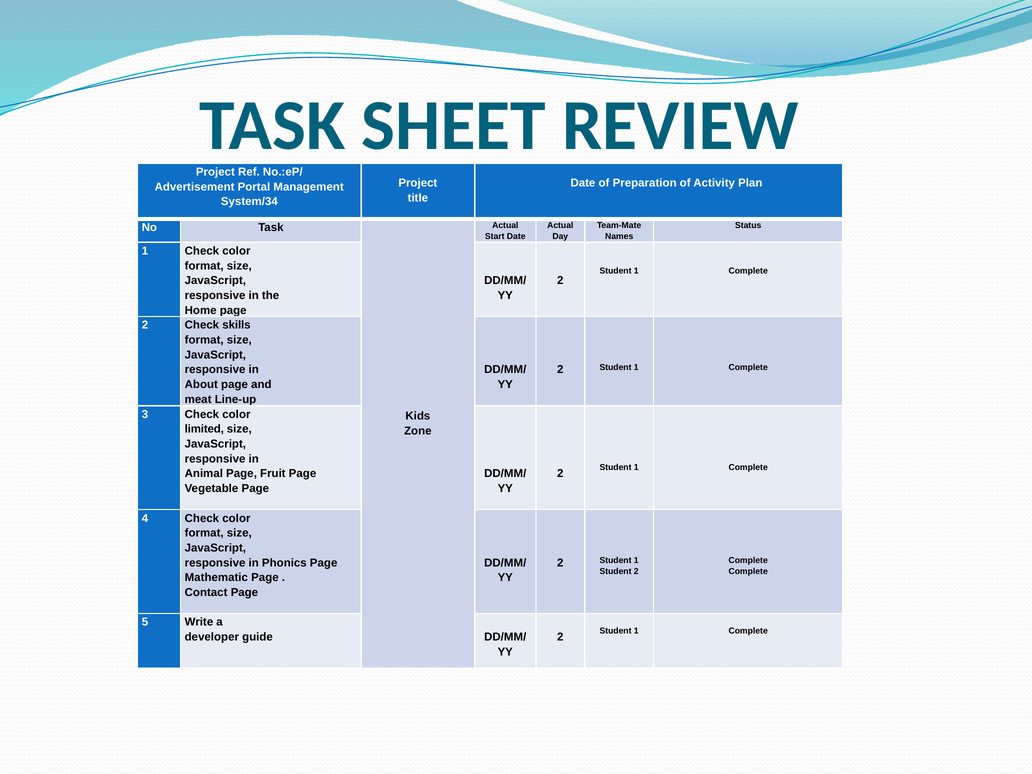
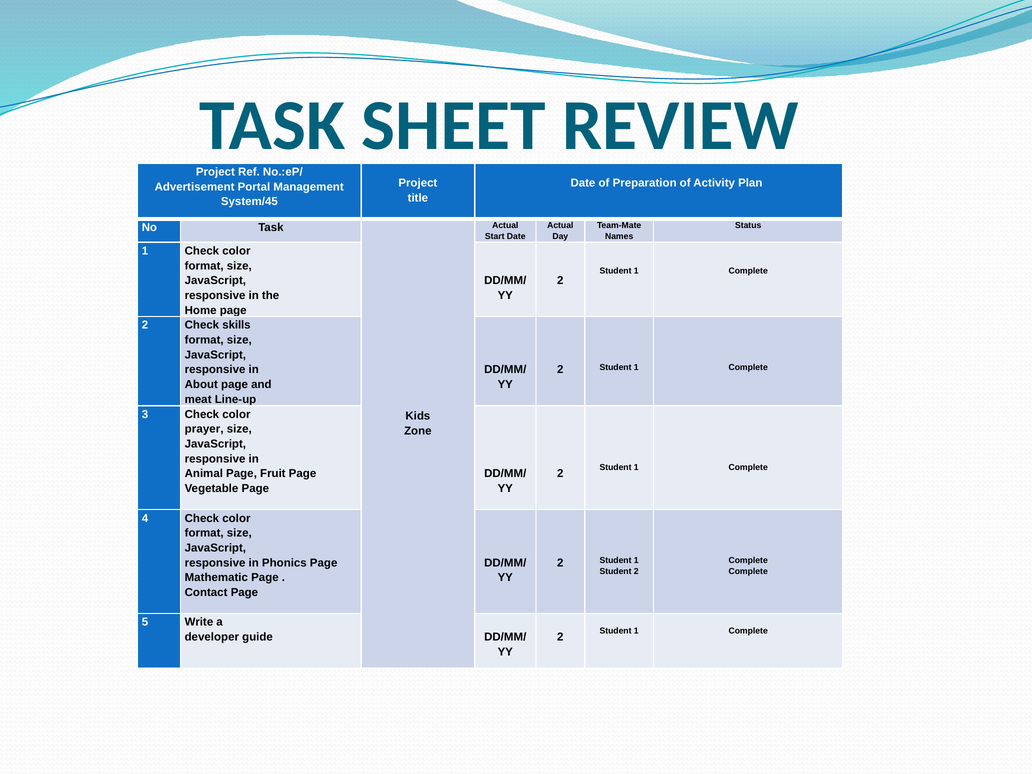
System/34: System/34 -> System/45 (249, 202)
limited: limited -> prayer (204, 429)
